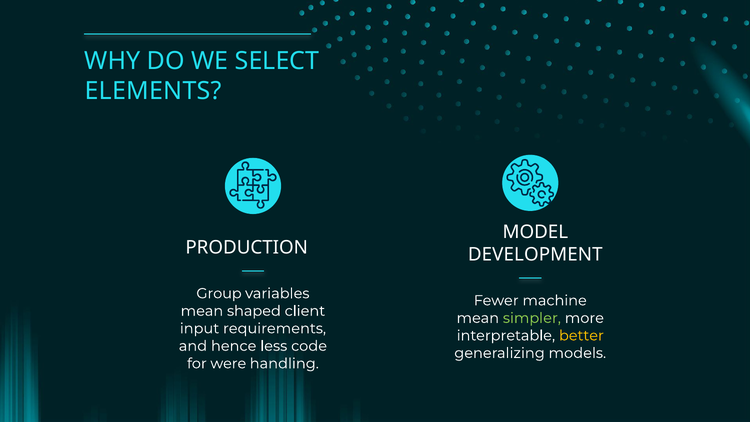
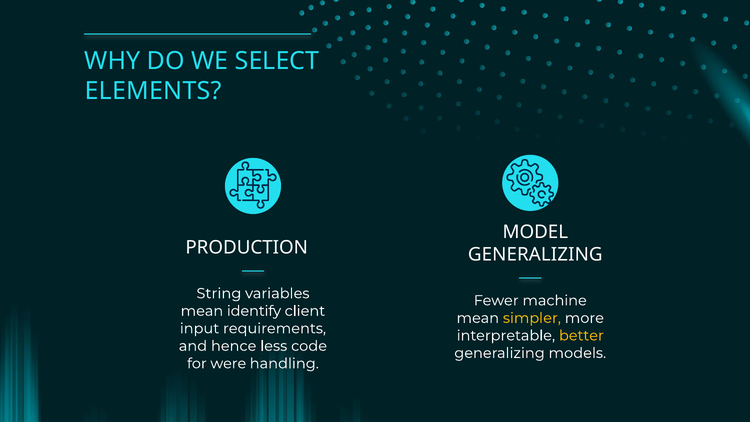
DEVELOPMENT: DEVELOPMENT -> GENERALIZING (535, 255)
Group: Group -> String (219, 293)
shaped: shaped -> identify (254, 311)
simpler colour: light green -> yellow (532, 318)
